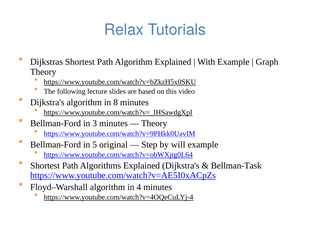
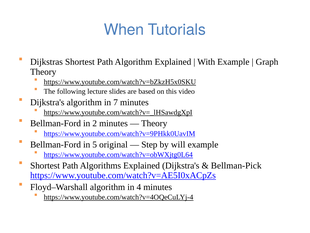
Relax: Relax -> When (124, 30)
8: 8 -> 7 (116, 102)
3: 3 -> 2 (95, 123)
Bellman-Task: Bellman-Task -> Bellman-Pick (236, 165)
